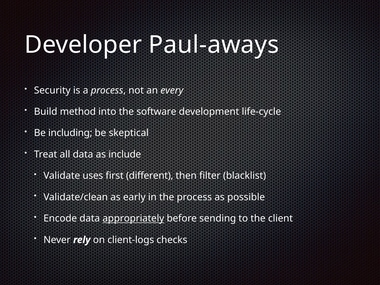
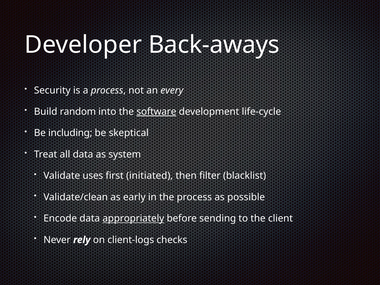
Paul-aways: Paul-aways -> Back-aways (214, 45)
method: method -> random (78, 112)
software underline: none -> present (156, 112)
include: include -> system (125, 154)
different: different -> initiated (150, 176)
